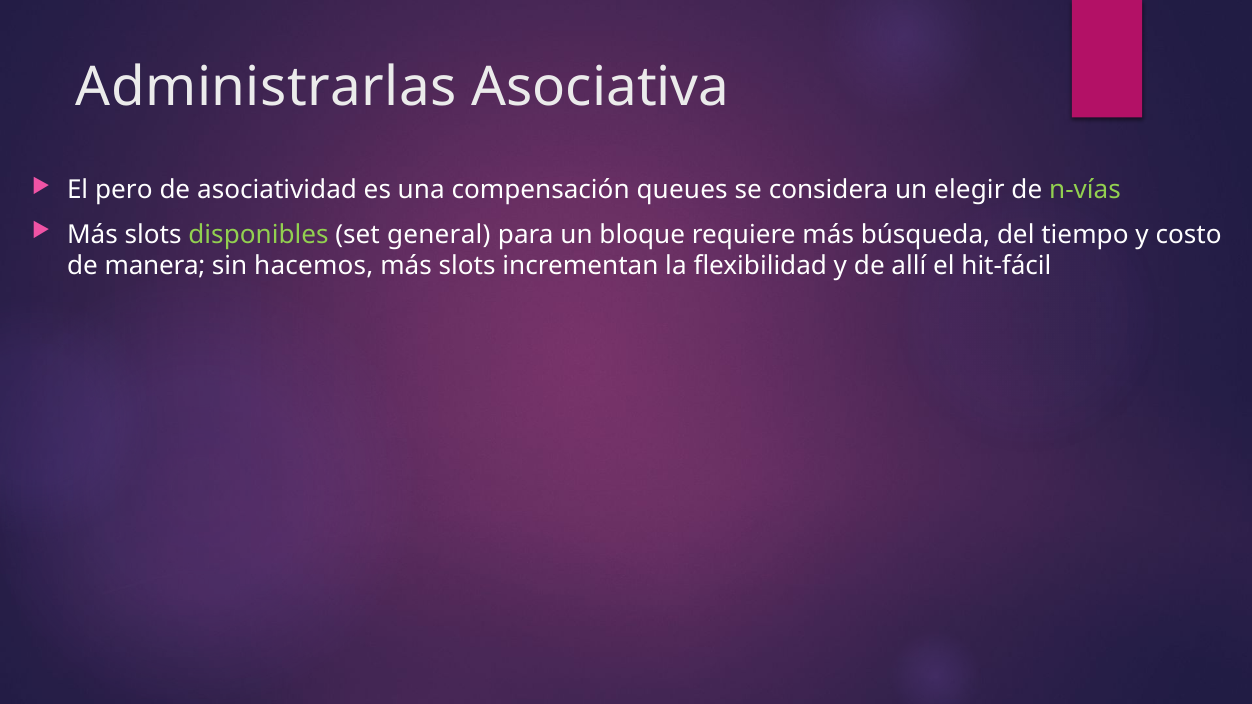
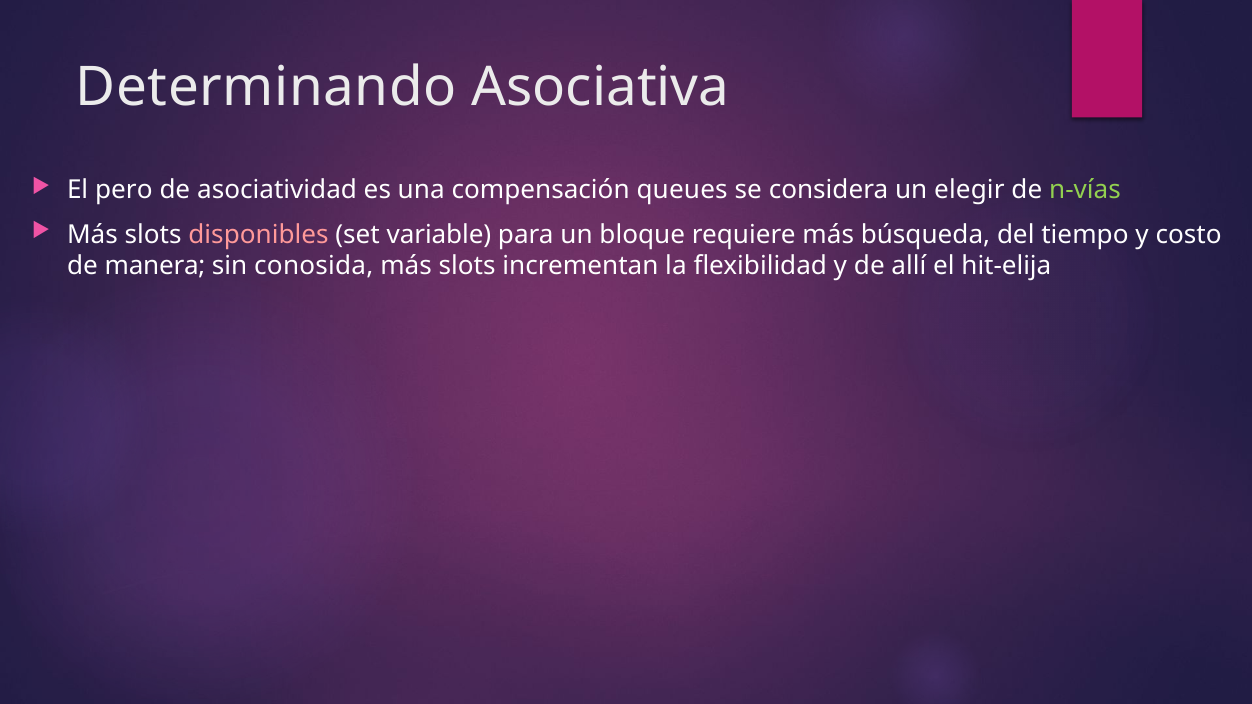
Administrarlas: Administrarlas -> Determinando (266, 88)
disponibles colour: light green -> pink (258, 235)
general: general -> variable (439, 235)
hacemos: hacemos -> conosida (314, 266)
hit-fácil: hit-fácil -> hit-elija (1006, 266)
